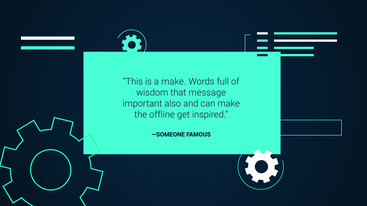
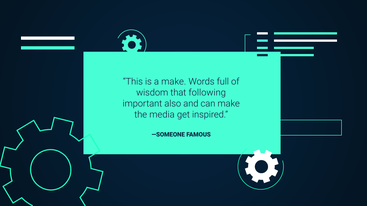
message: message -> following (207, 93)
offline: offline -> media (162, 115)
